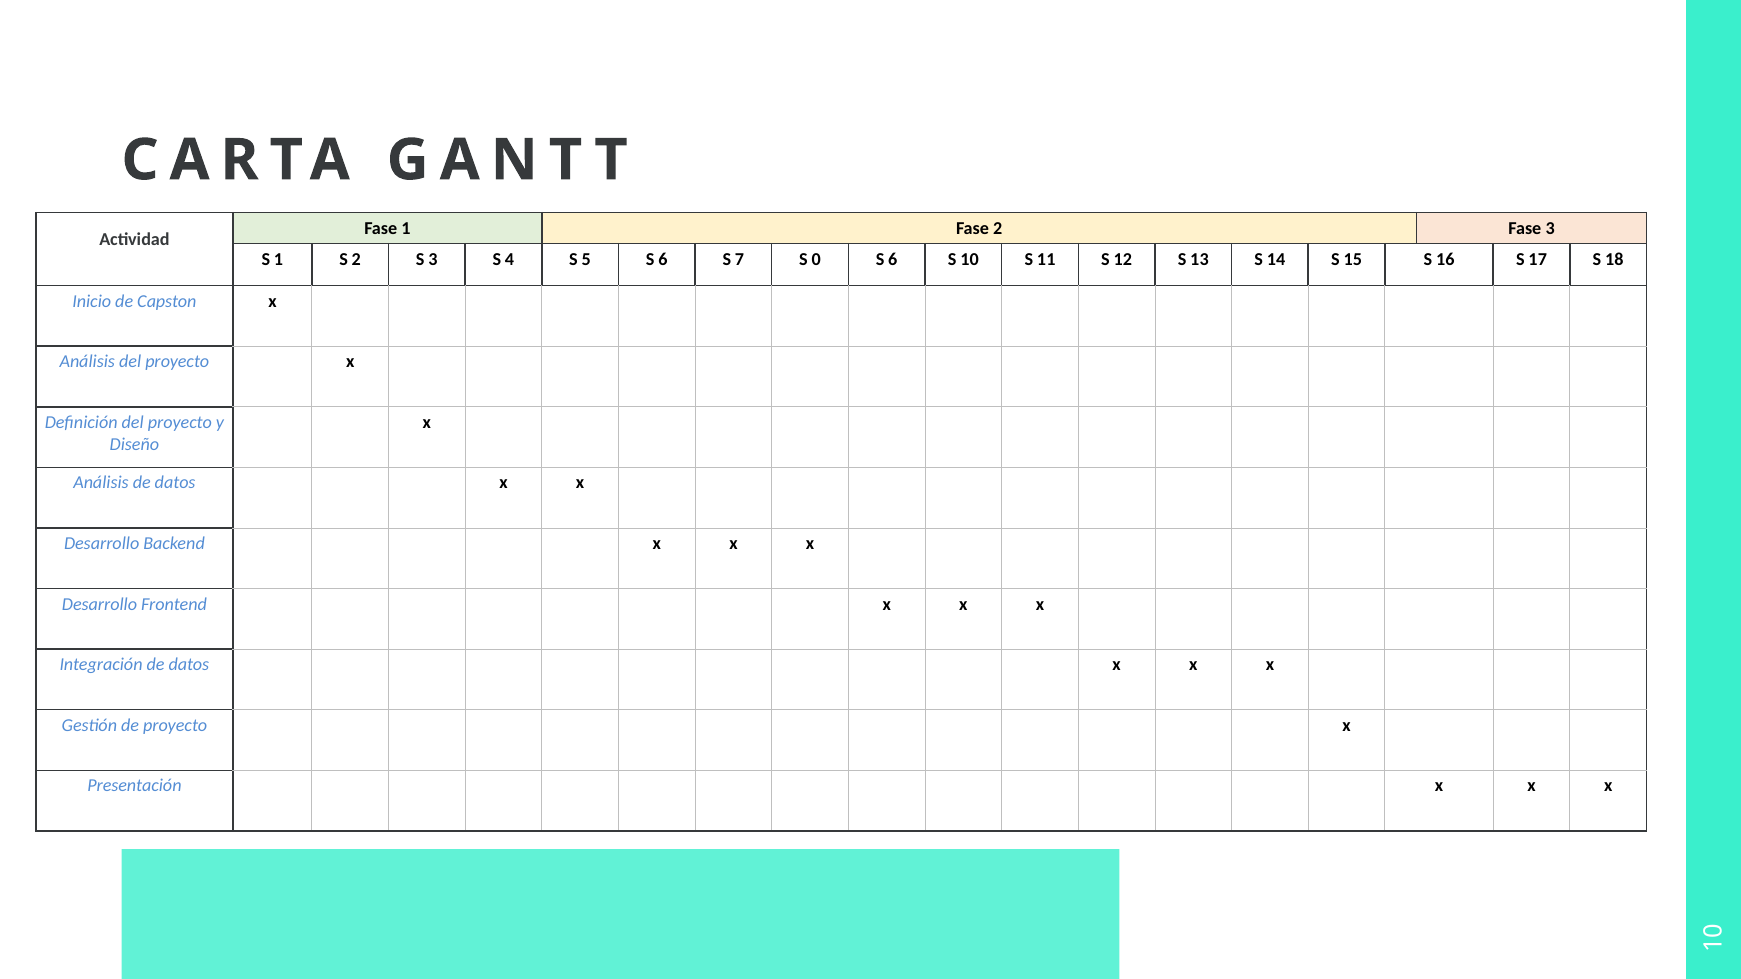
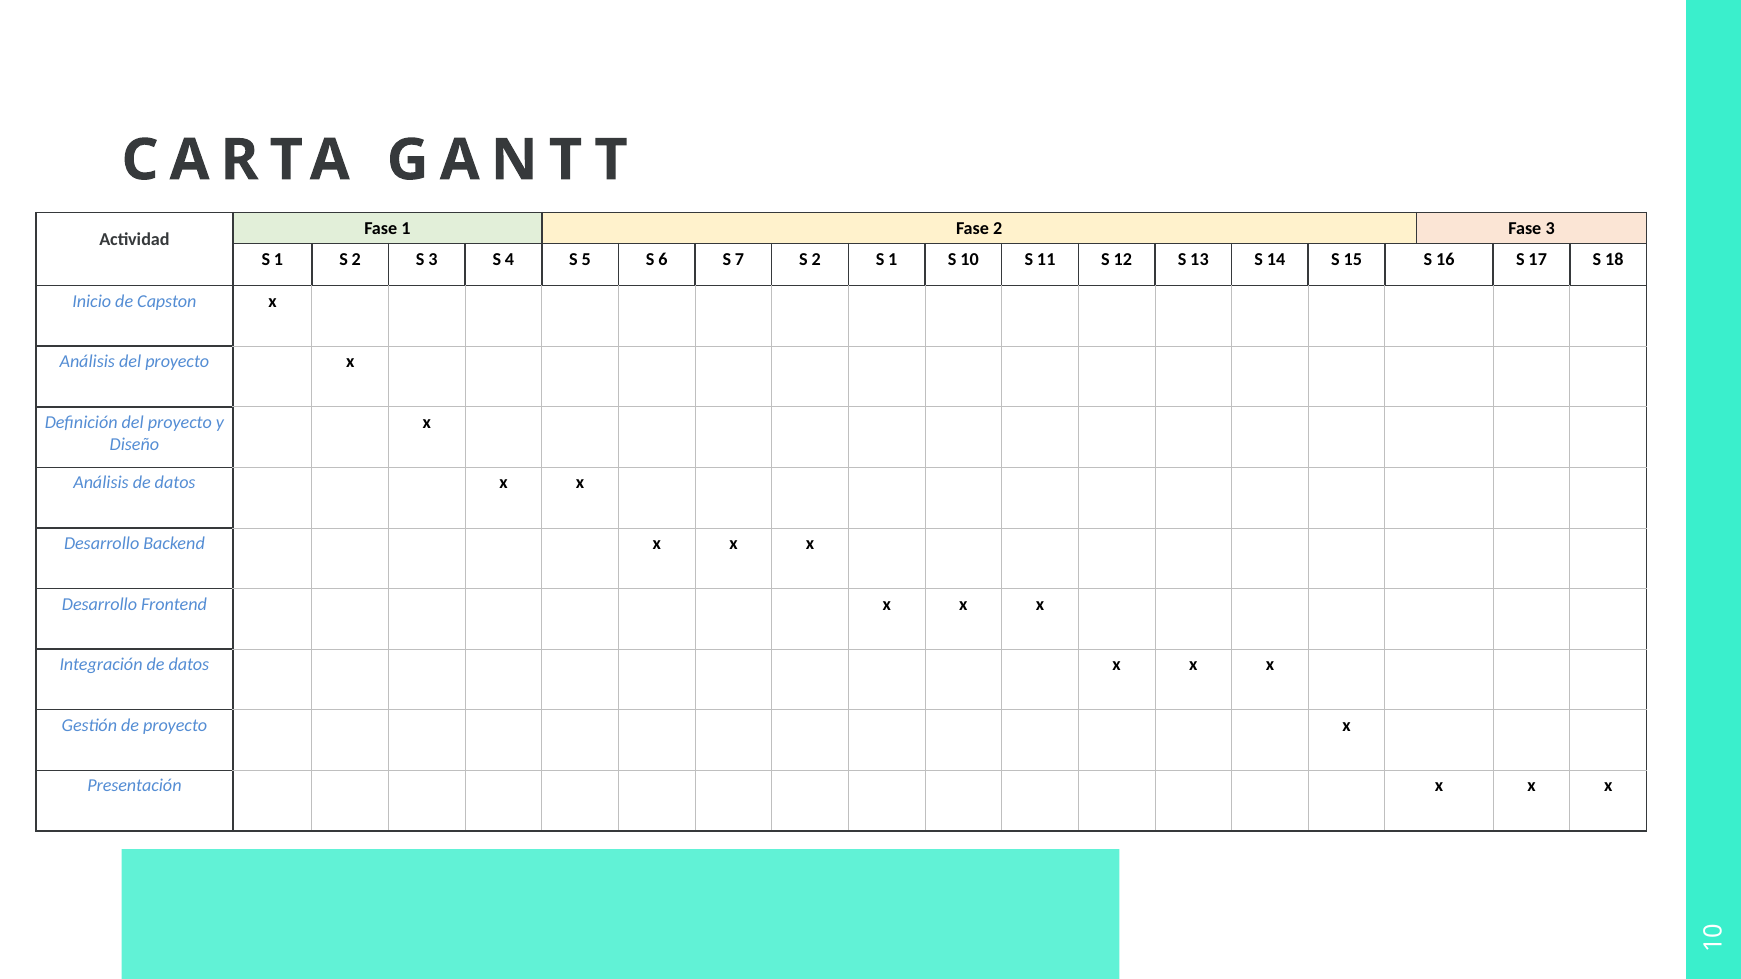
7 S 0: 0 -> 2 (816, 259)
6: 6 -> 1 (893, 259)
